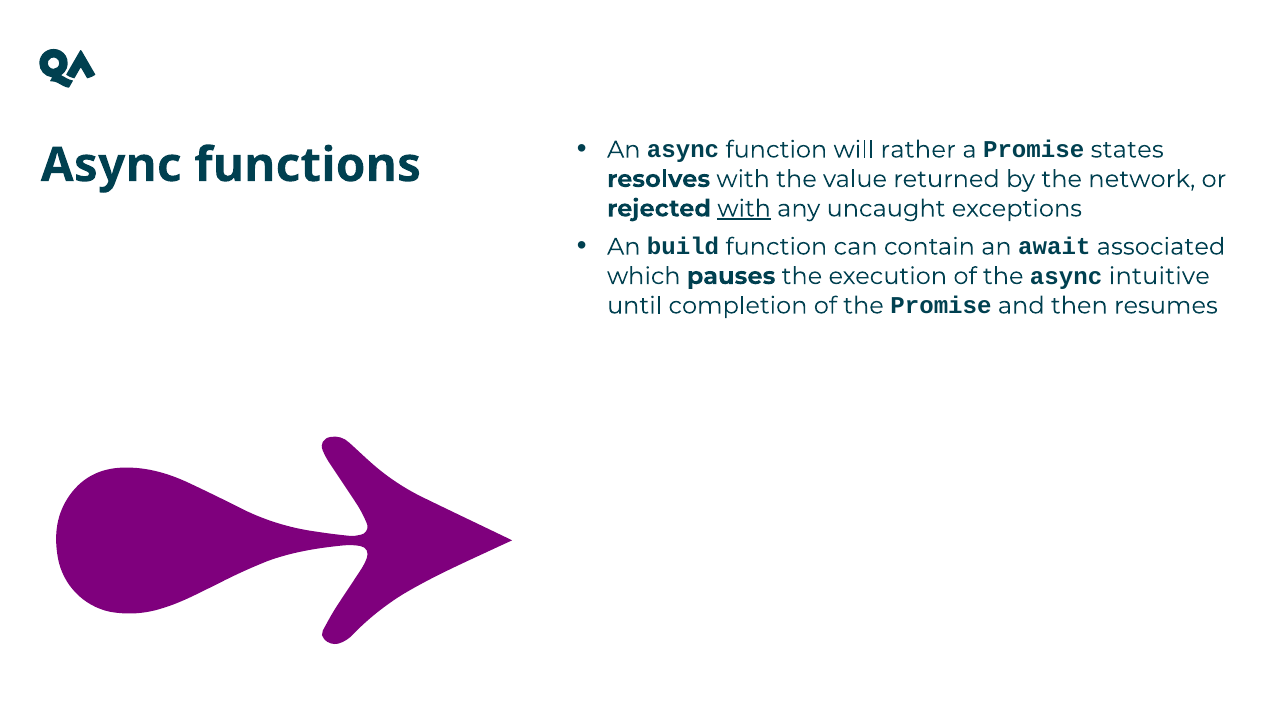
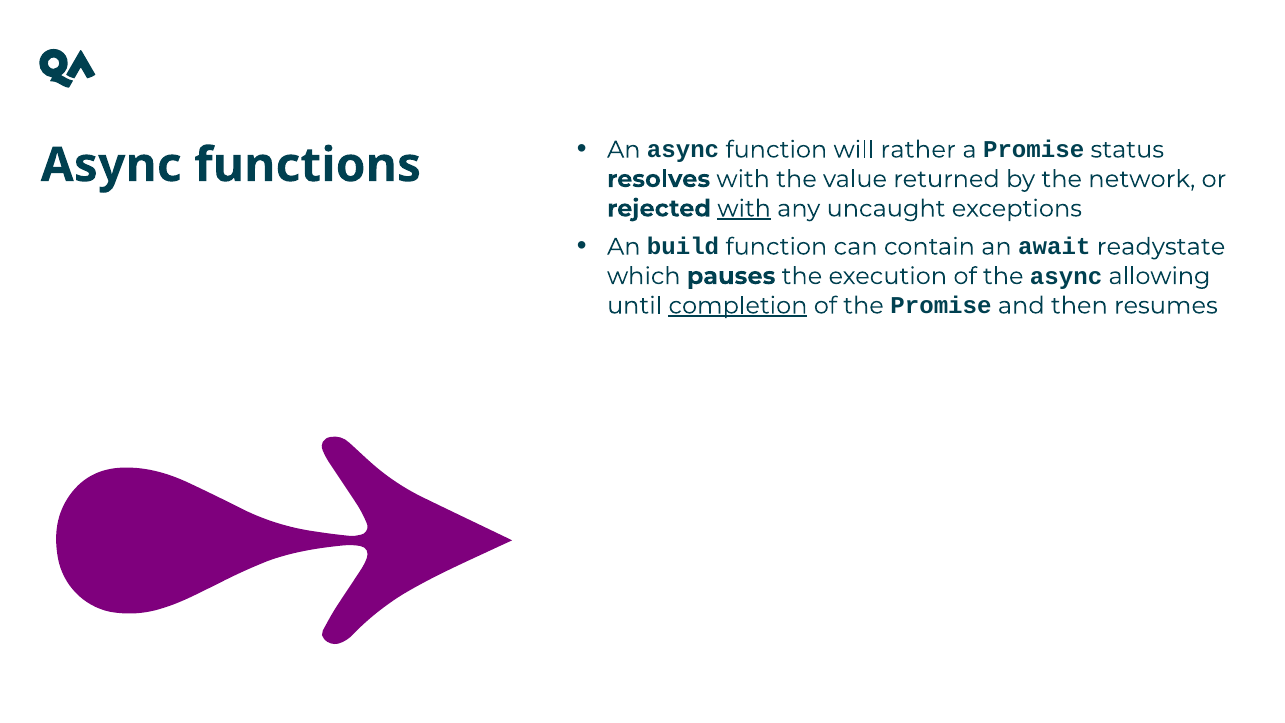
states: states -> status (1127, 150)
associated: associated -> readystate (1161, 247)
intuitive: intuitive -> allowing (1159, 276)
completion underline: none -> present (738, 306)
